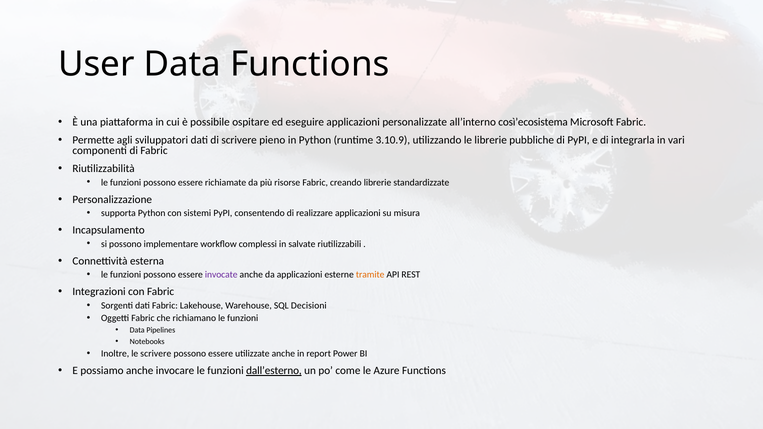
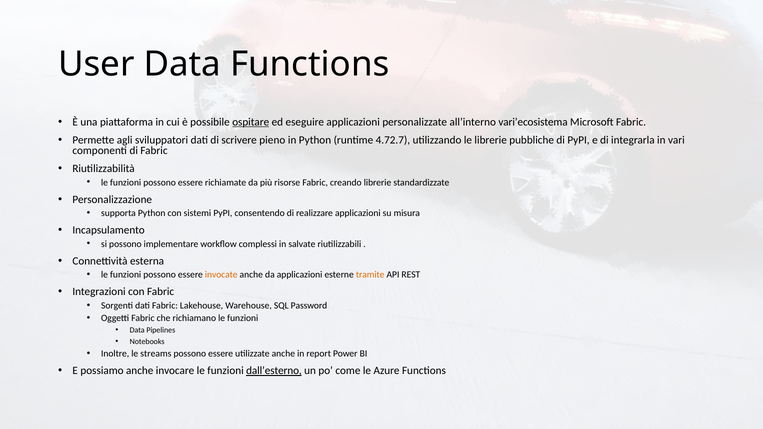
ospitare underline: none -> present (251, 122)
così’ecosistema: così’ecosistema -> vari’ecosistema (533, 122)
3.10.9: 3.10.9 -> 4.72.7 (393, 140)
invocate colour: purple -> orange (221, 275)
Decisioni: Decisioni -> Password (309, 306)
le scrivere: scrivere -> streams (156, 354)
